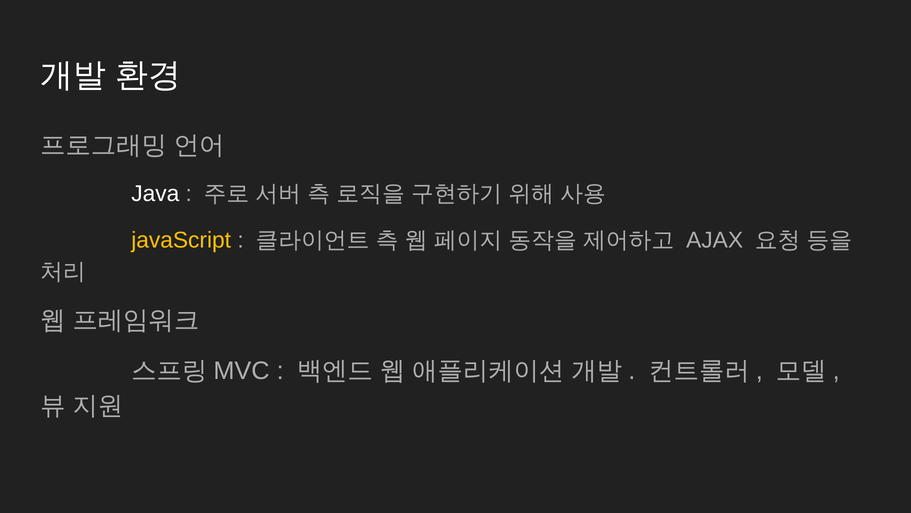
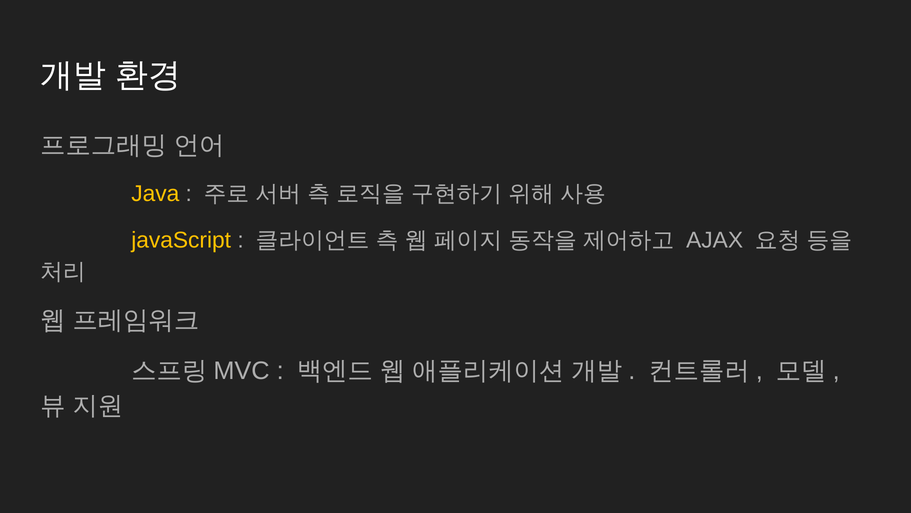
Java colour: white -> yellow (155, 193)
